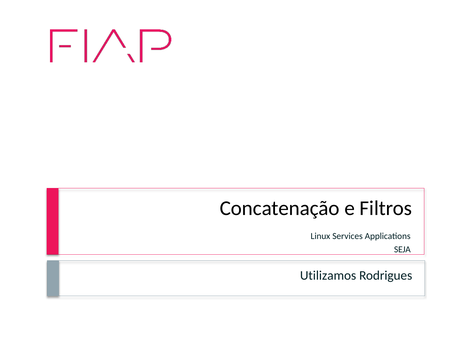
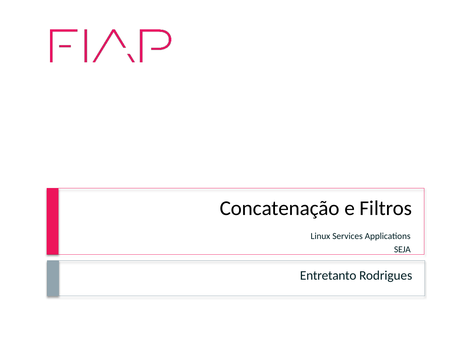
Utilizamos: Utilizamos -> Entretanto (328, 276)
